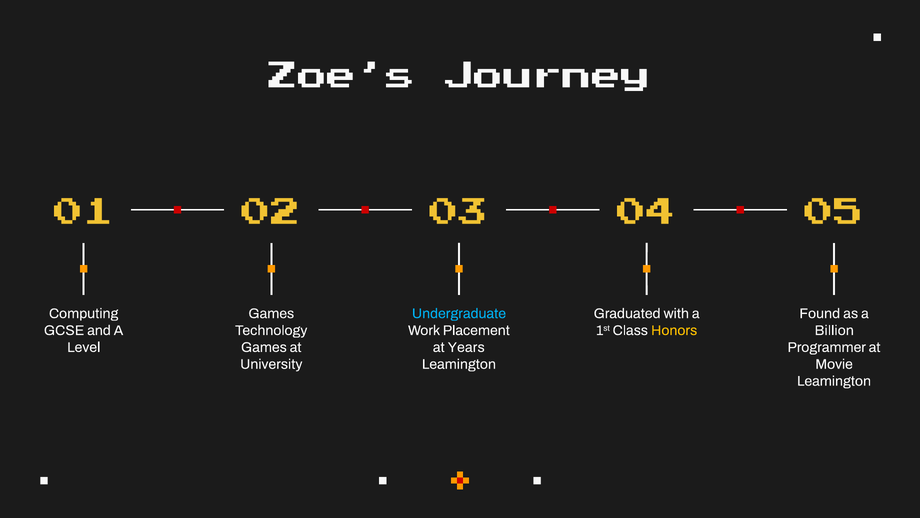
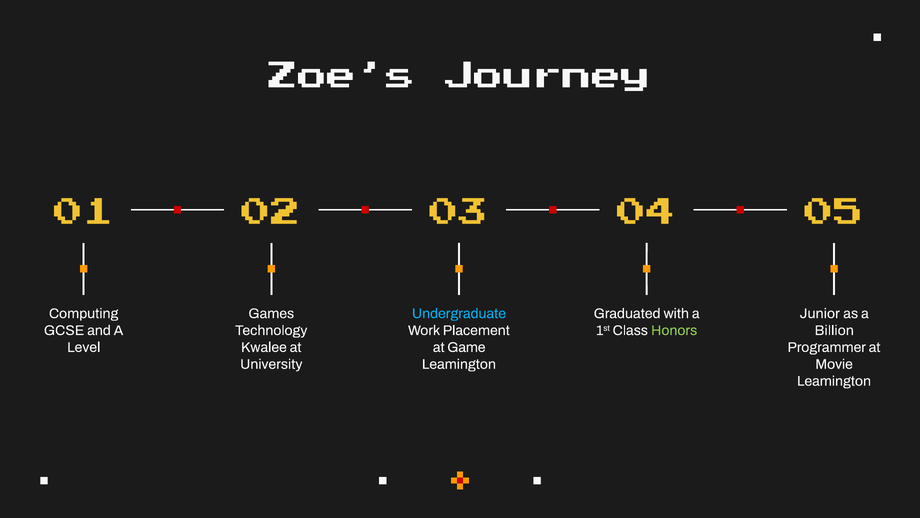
Found: Found -> Junior (820, 313)
Honors colour: yellow -> light green (674, 330)
Games: Games -> Kwalee (264, 347)
Years: Years -> Game (466, 347)
